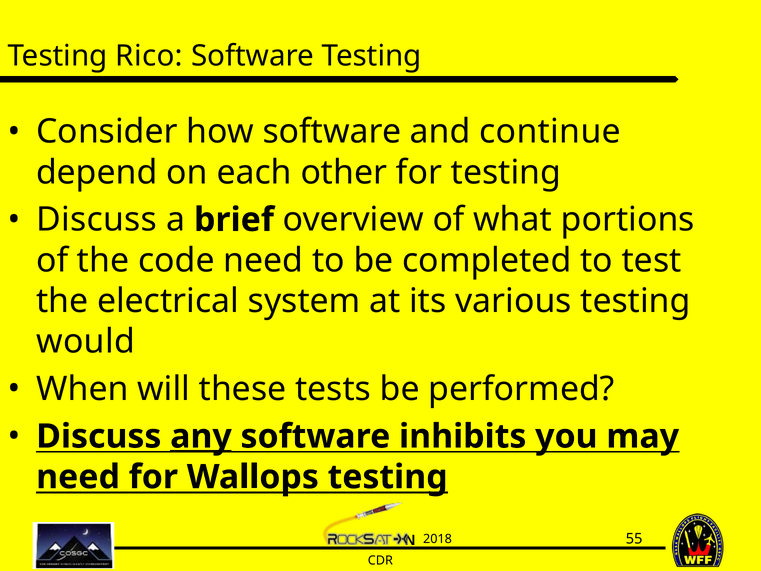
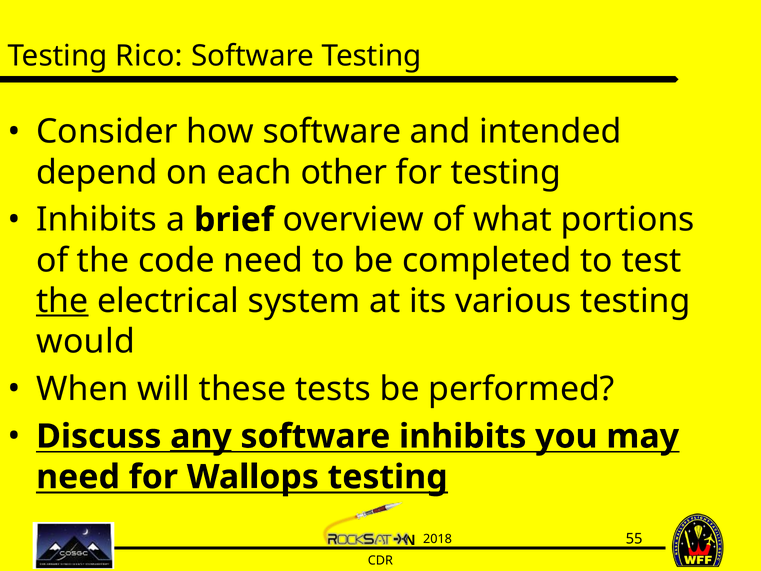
continue: continue -> intended (550, 132)
Discuss: Discuss -> Inhibits (97, 220)
the underline: none -> present (62, 301)
